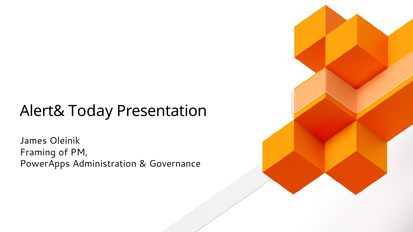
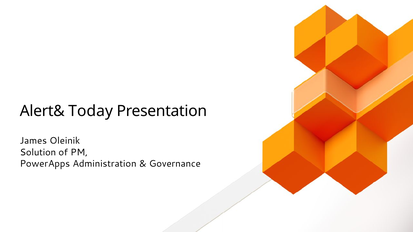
Framing: Framing -> Solution (38, 152)
